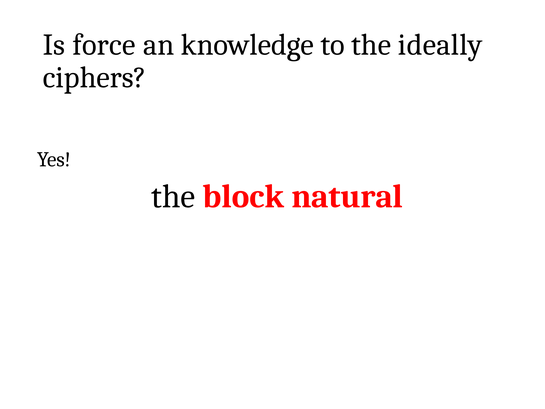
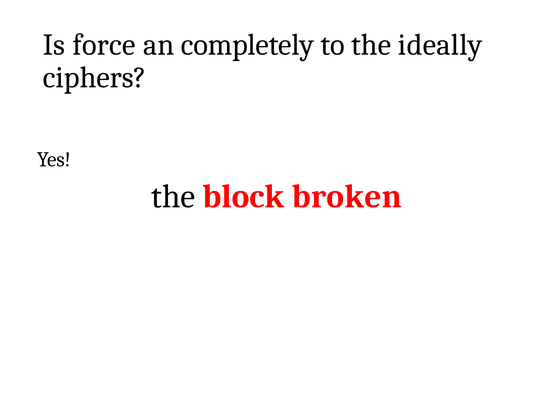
knowledge: knowledge -> completely (247, 45)
natural: natural -> broken (347, 196)
